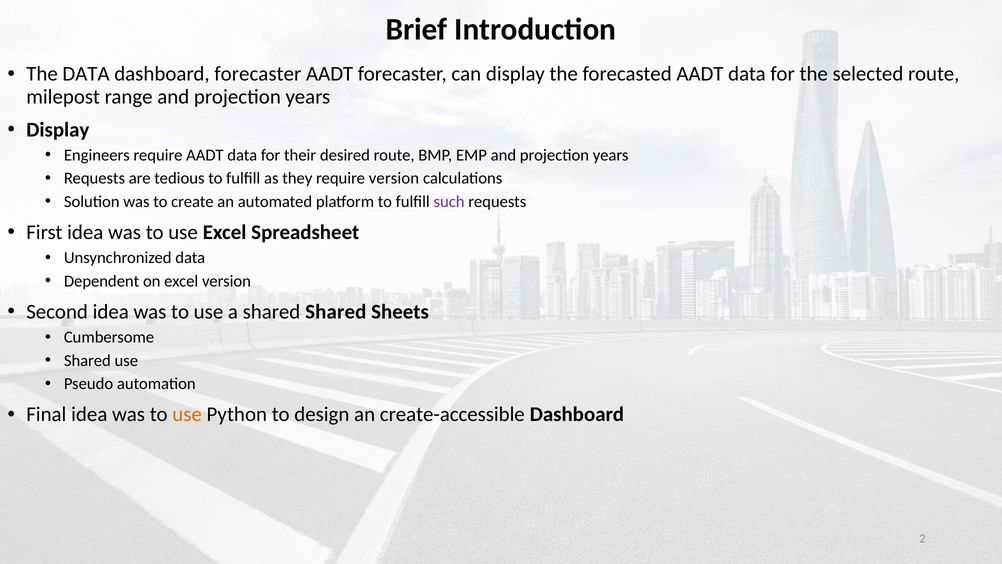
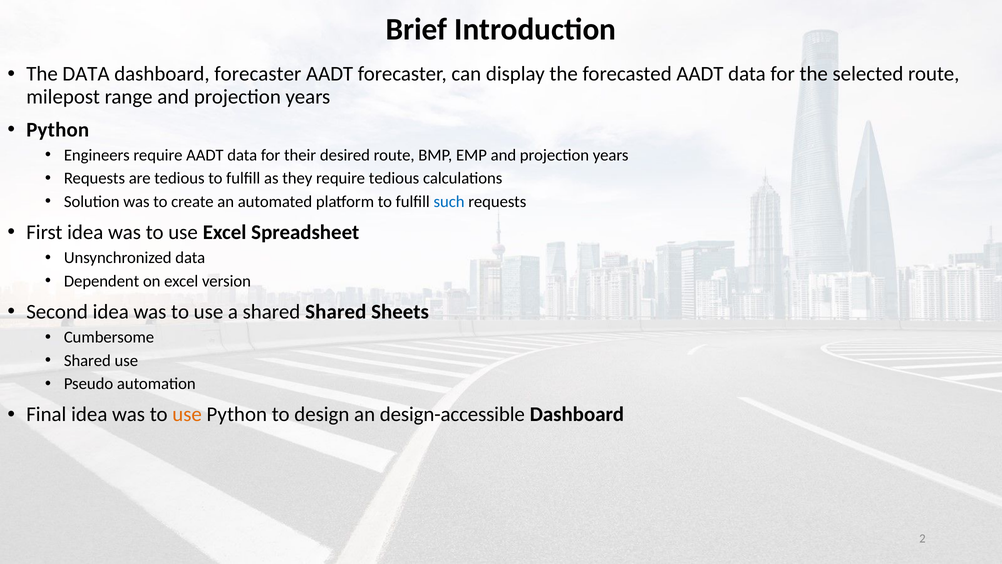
Display: Display -> Python (58, 130)
require version: version -> tedious (394, 178)
such colour: purple -> blue (449, 201)
create-accessible: create-accessible -> design-accessible (452, 414)
